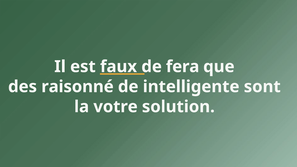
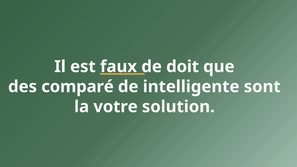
fera: fera -> doit (183, 67)
raisonné: raisonné -> comparé (78, 87)
